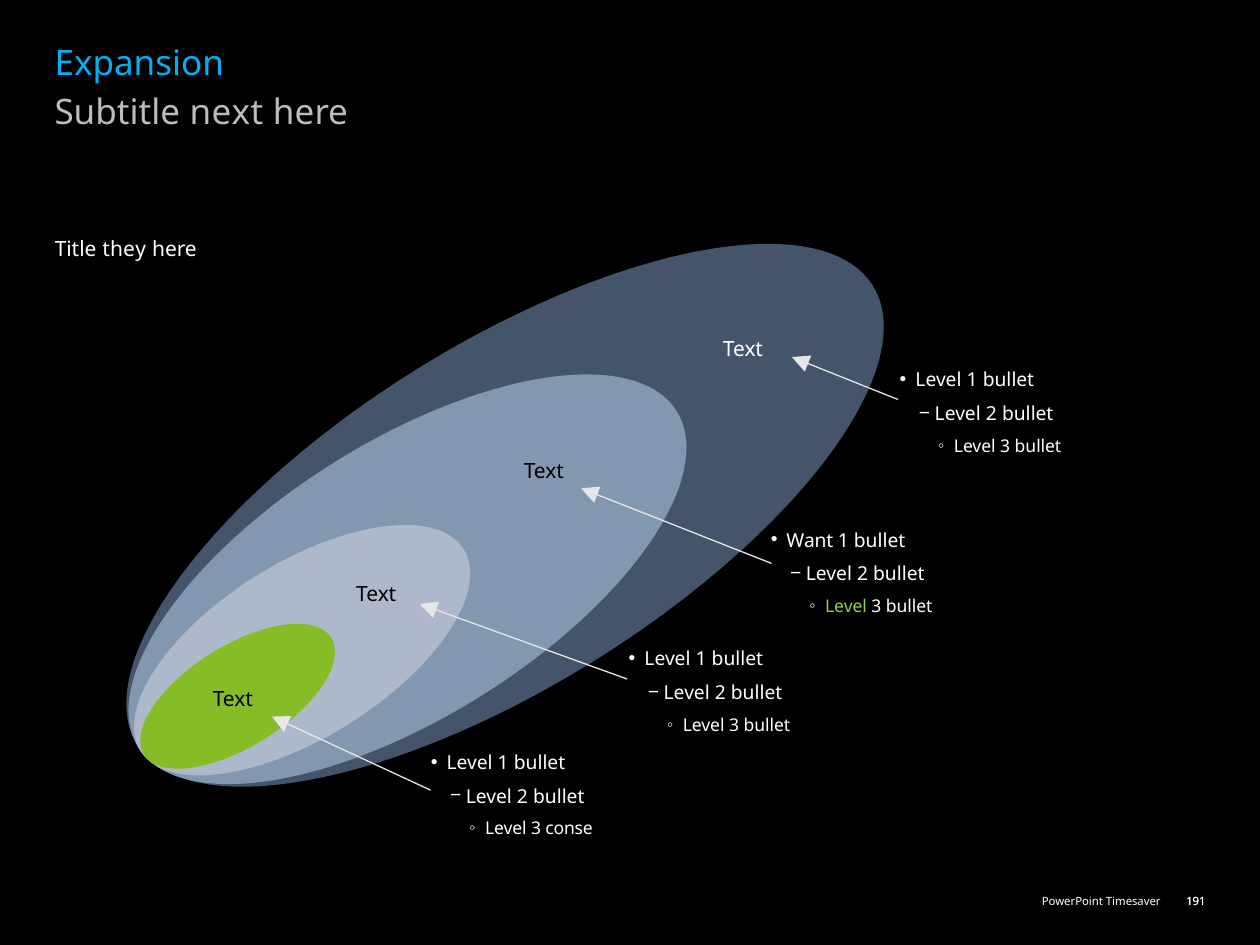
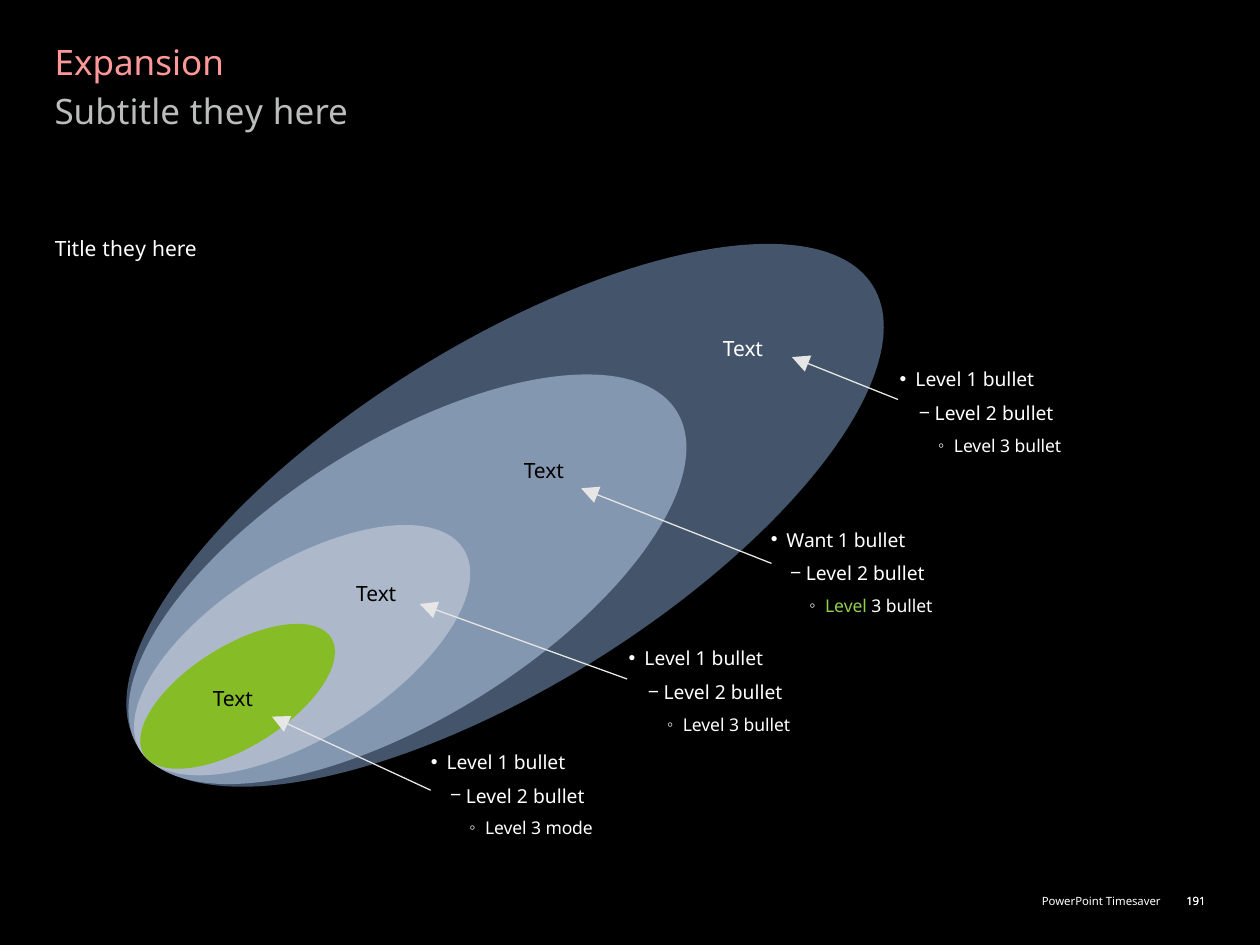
Expansion colour: light blue -> pink (139, 64)
Subtitle next: next -> they (226, 113)
conse: conse -> mode (569, 829)
